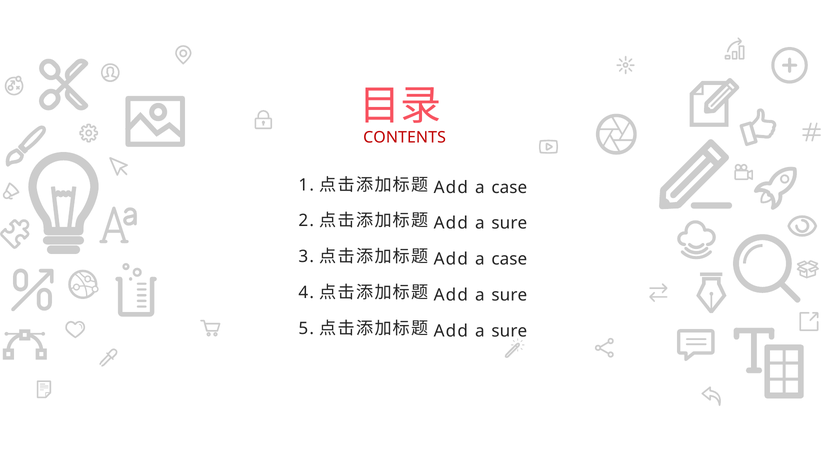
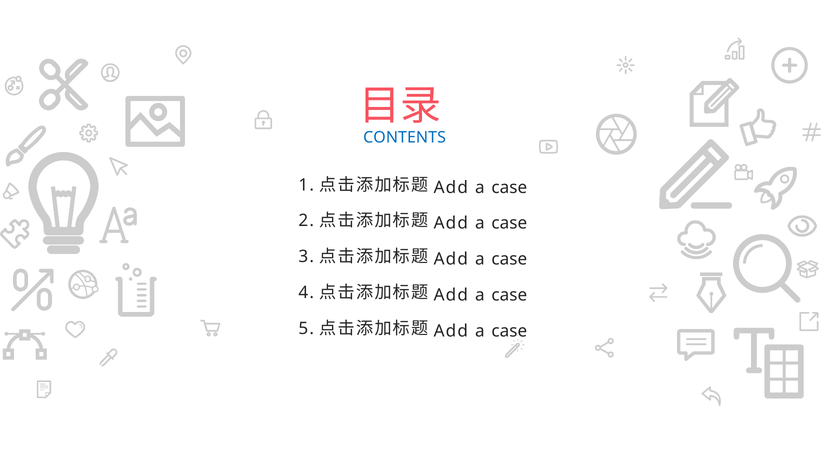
CONTENTS colour: red -> blue (405, 137)
sure: sure -> case (509, 223)
sure: sure -> case (509, 295)
sure: sure -> case (509, 331)
